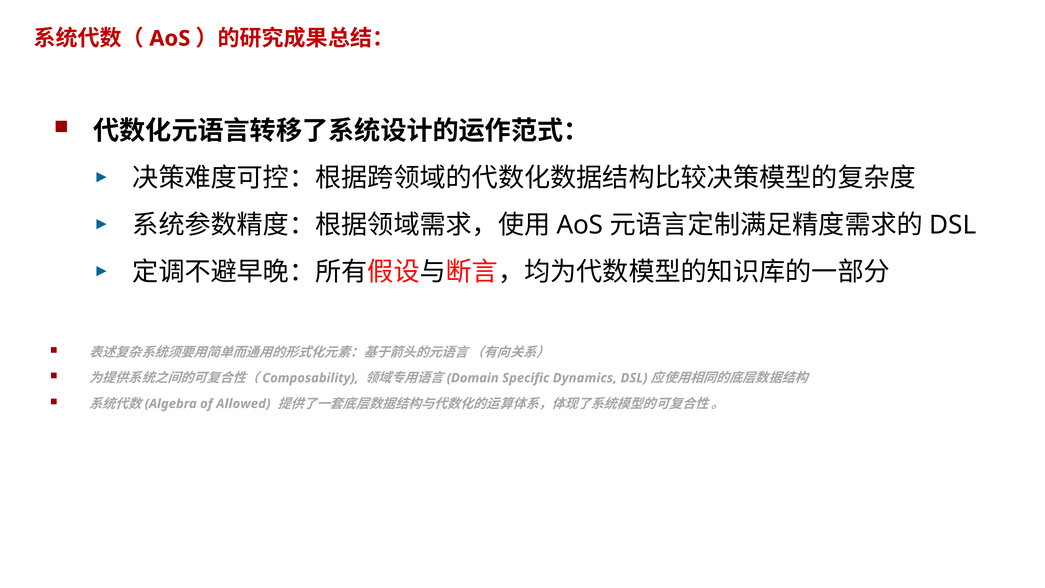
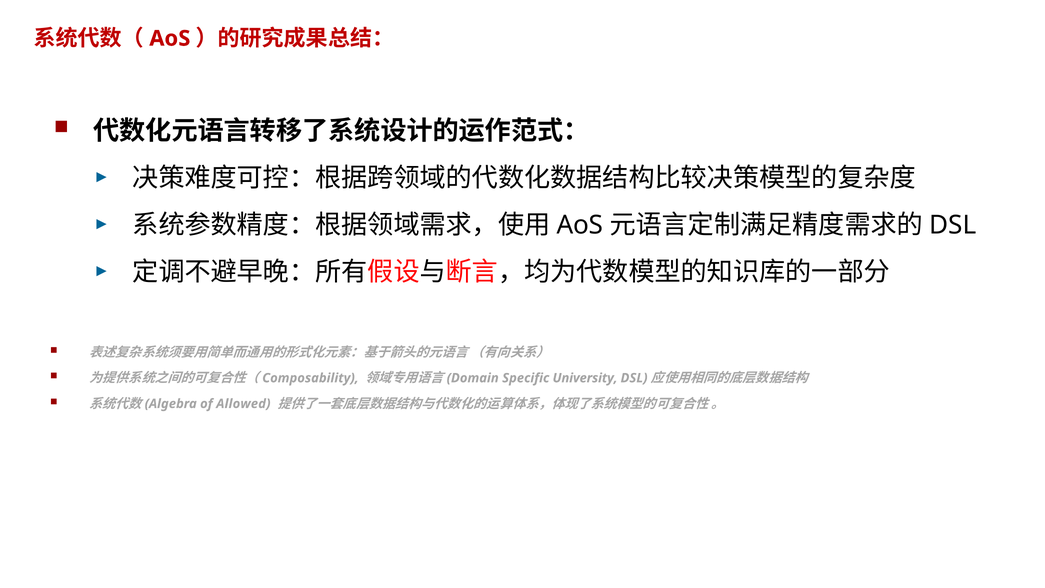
Dynamics: Dynamics -> University (585, 378)
